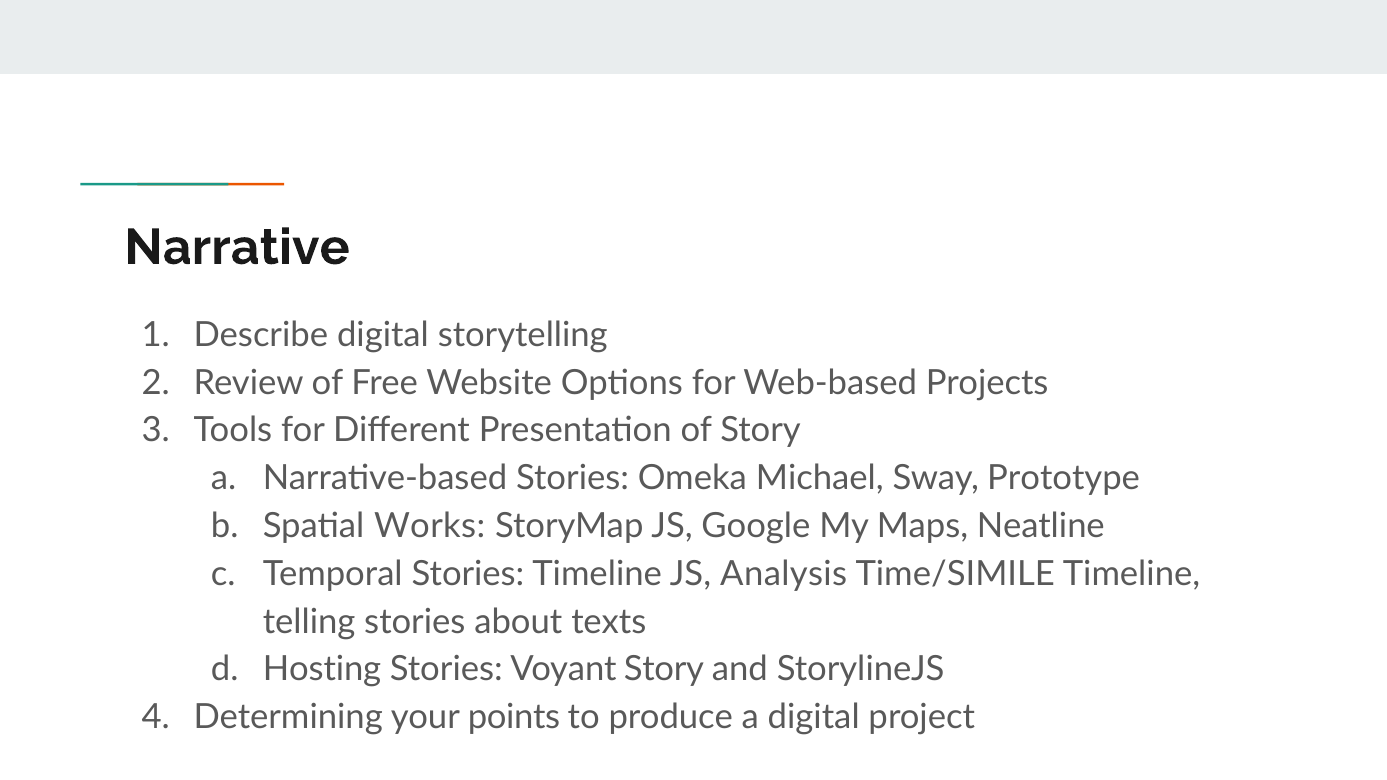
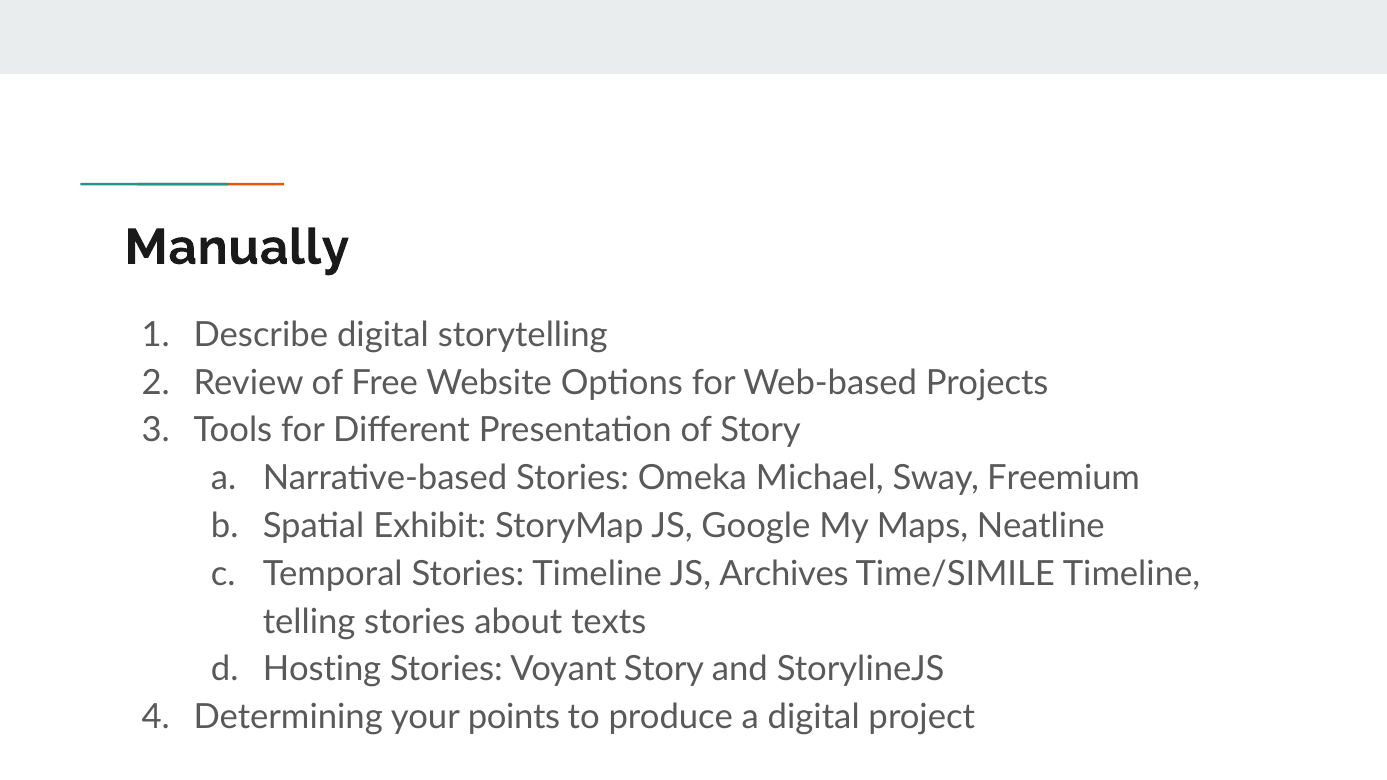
Narrative: Narrative -> Manually (237, 247)
Prototype: Prototype -> Freemium (1064, 478)
Works: Works -> Exhibit (430, 526)
Analysis: Analysis -> Archives (784, 574)
